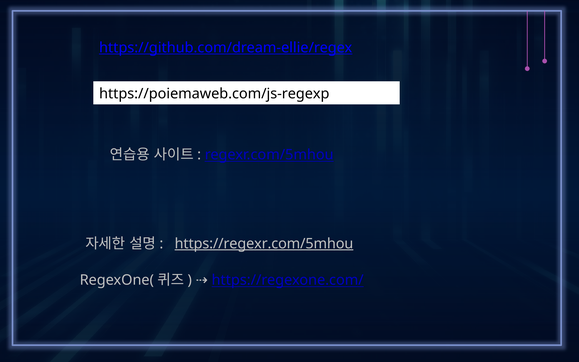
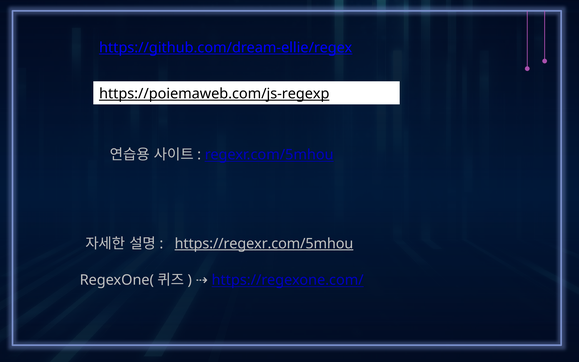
https://poiemaweb.com/js-regexp underline: none -> present (214, 94)
